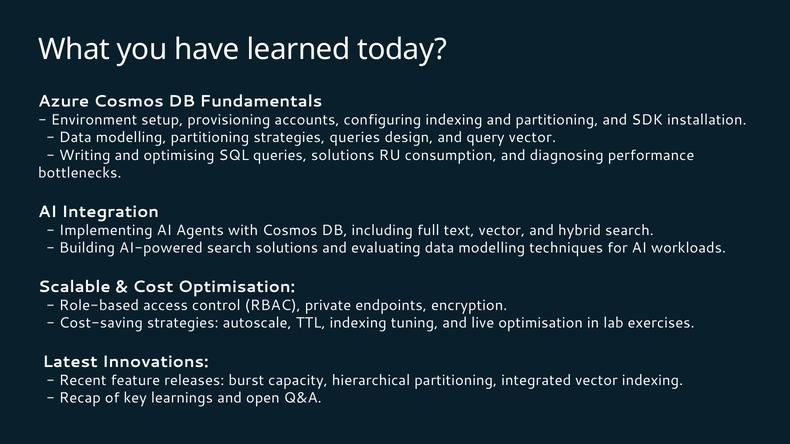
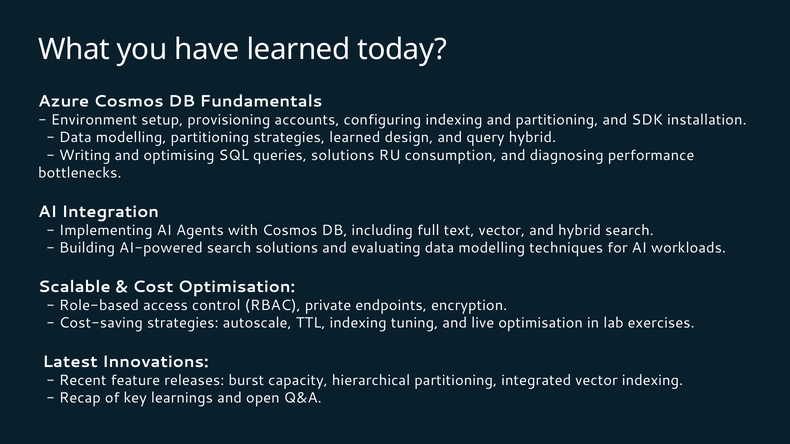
strategies queries: queries -> learned (355, 138)
query vector: vector -> hybrid (532, 138)
